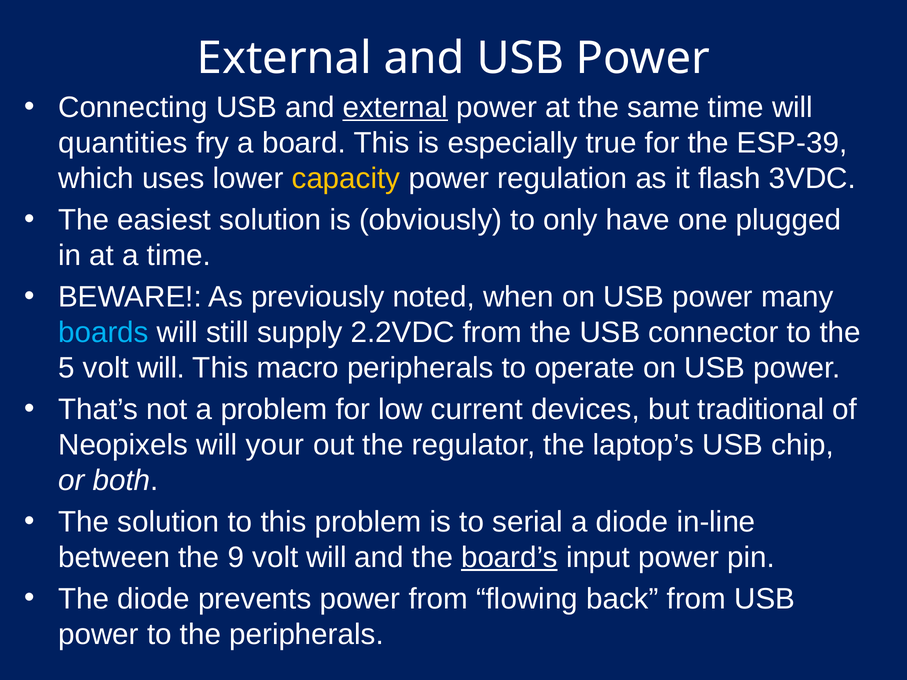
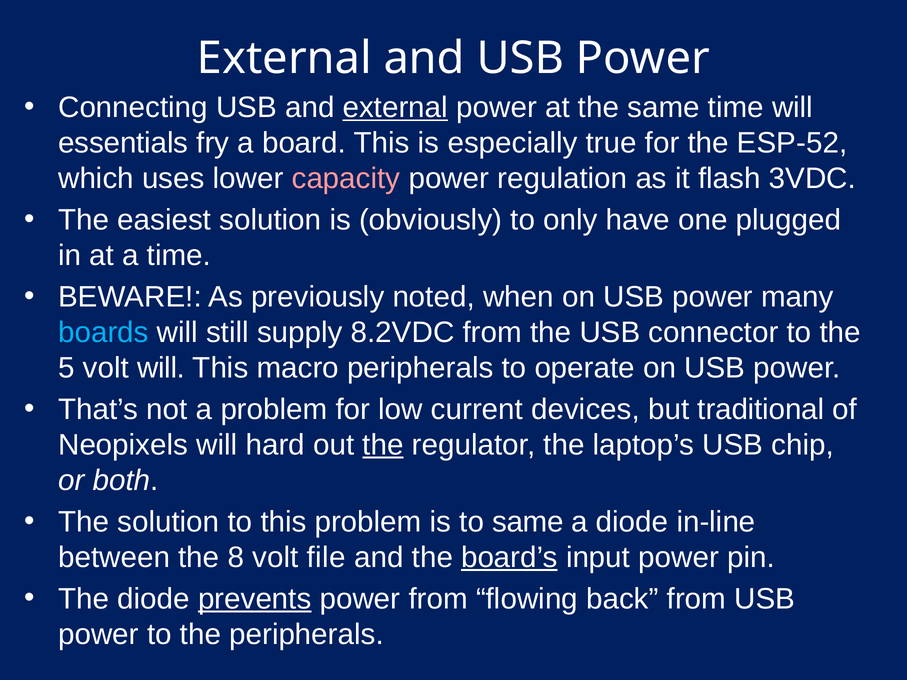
quantities: quantities -> essentials (123, 143)
ESP-39: ESP-39 -> ESP-52 (792, 143)
capacity colour: yellow -> pink (346, 179)
2.2VDC: 2.2VDC -> 8.2VDC (403, 333)
your: your -> hard (275, 445)
the underline: none -> present (383, 445)
to serial: serial -> same (528, 522)
9: 9 -> 8 (236, 558)
will: will -> file (326, 558)
prevents underline: none -> present (255, 599)
